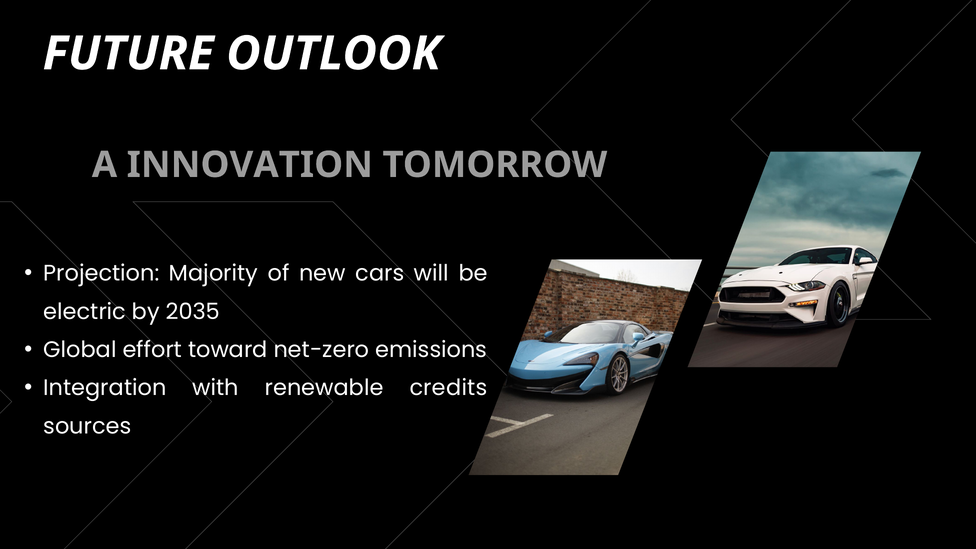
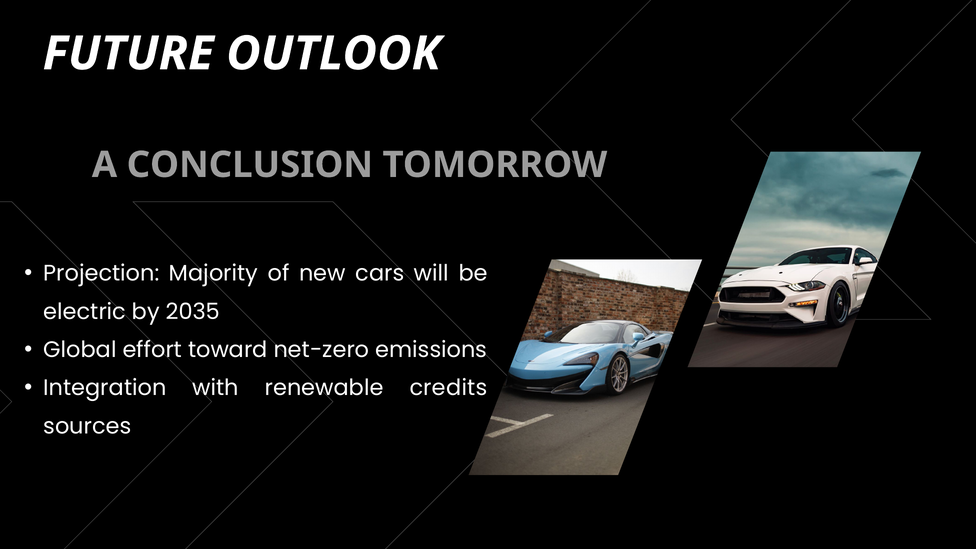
INNOVATION: INNOVATION -> CONCLUSION (250, 165)
